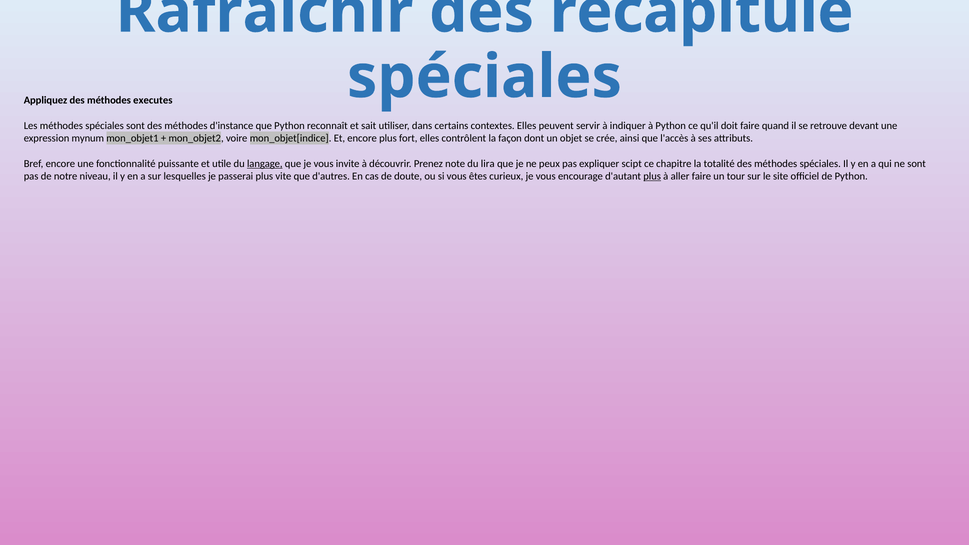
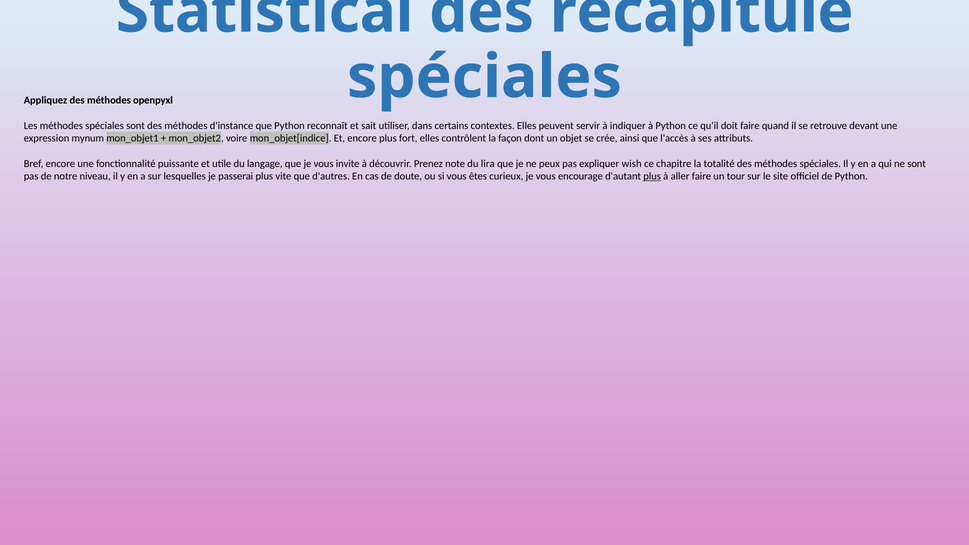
Rafraîchir: Rafraîchir -> Statistical (265, 12)
executes: executes -> openpyxl (153, 100)
langage underline: present -> none (265, 164)
scipt: scipt -> wish (632, 164)
